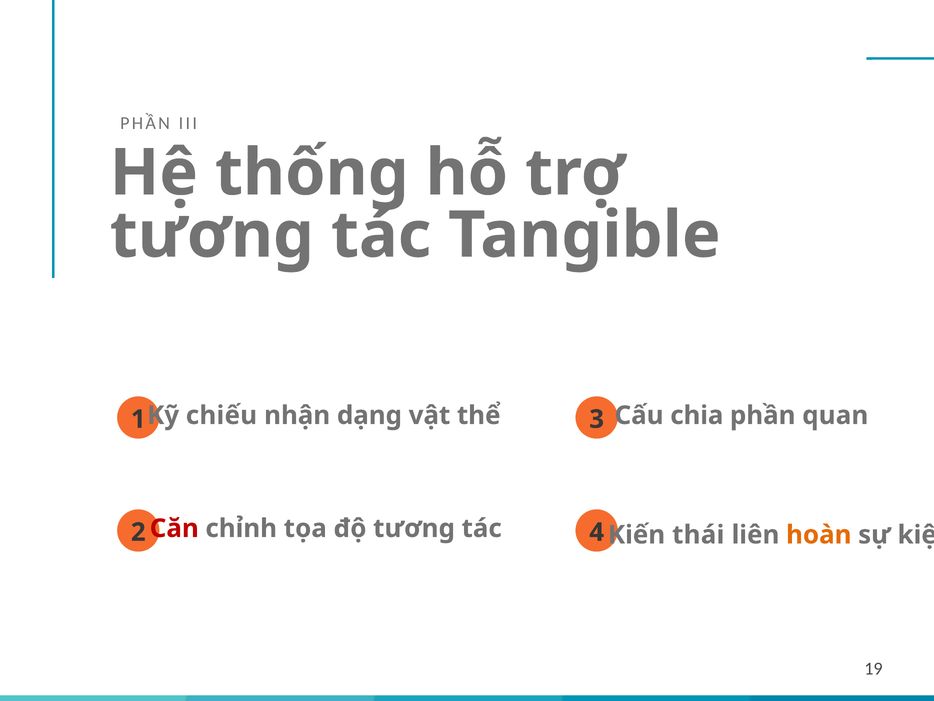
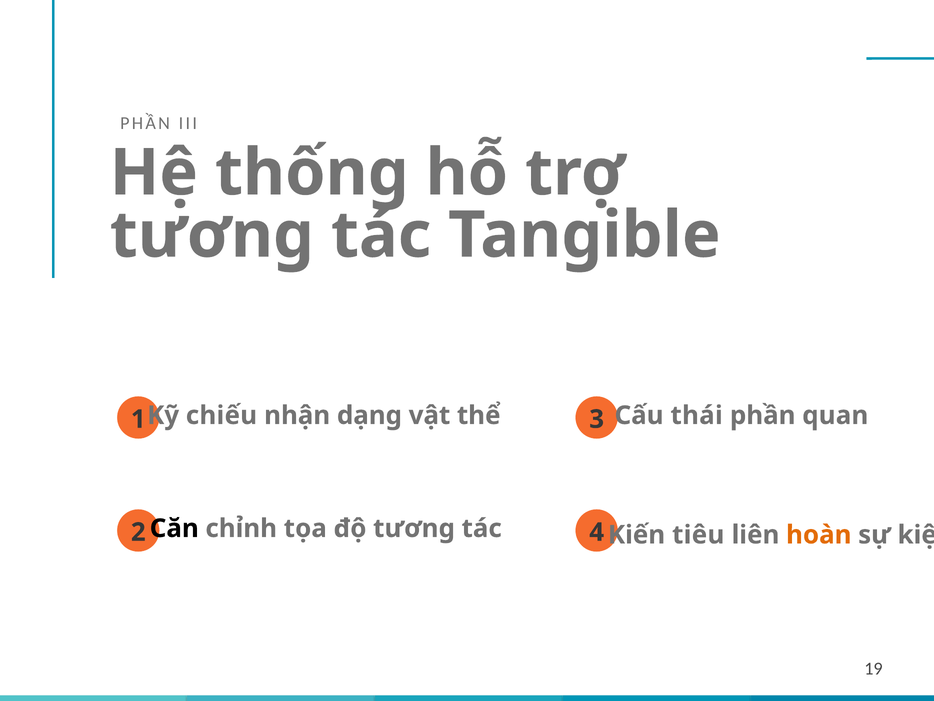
chia: chia -> thái (697, 415)
Căn colour: red -> black (174, 528)
thái: thái -> tiêu (698, 535)
